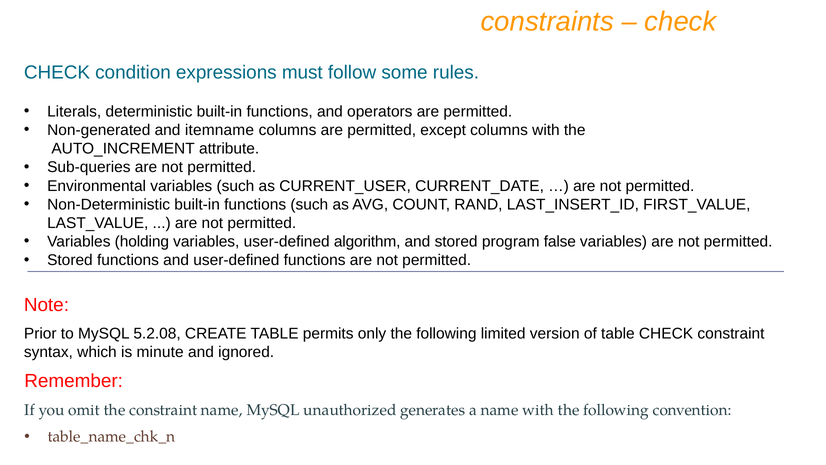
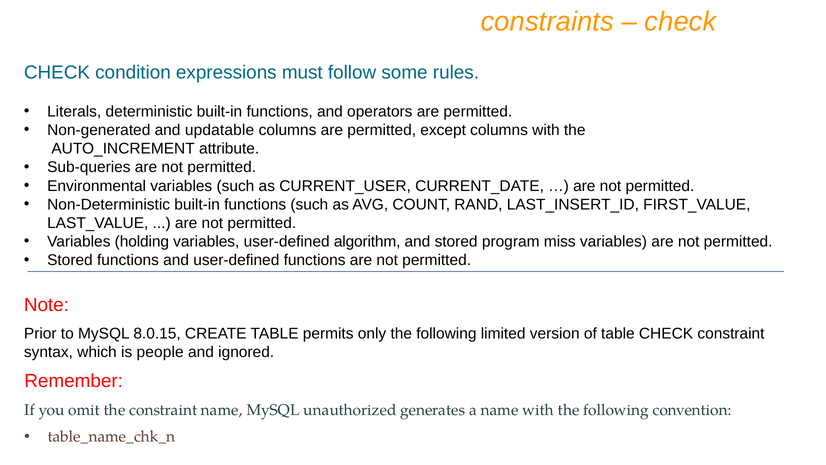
itemname: itemname -> updatable (220, 130)
false: false -> miss (560, 241)
5.2.08: 5.2.08 -> 8.0.15 (157, 333)
minute: minute -> people (160, 352)
